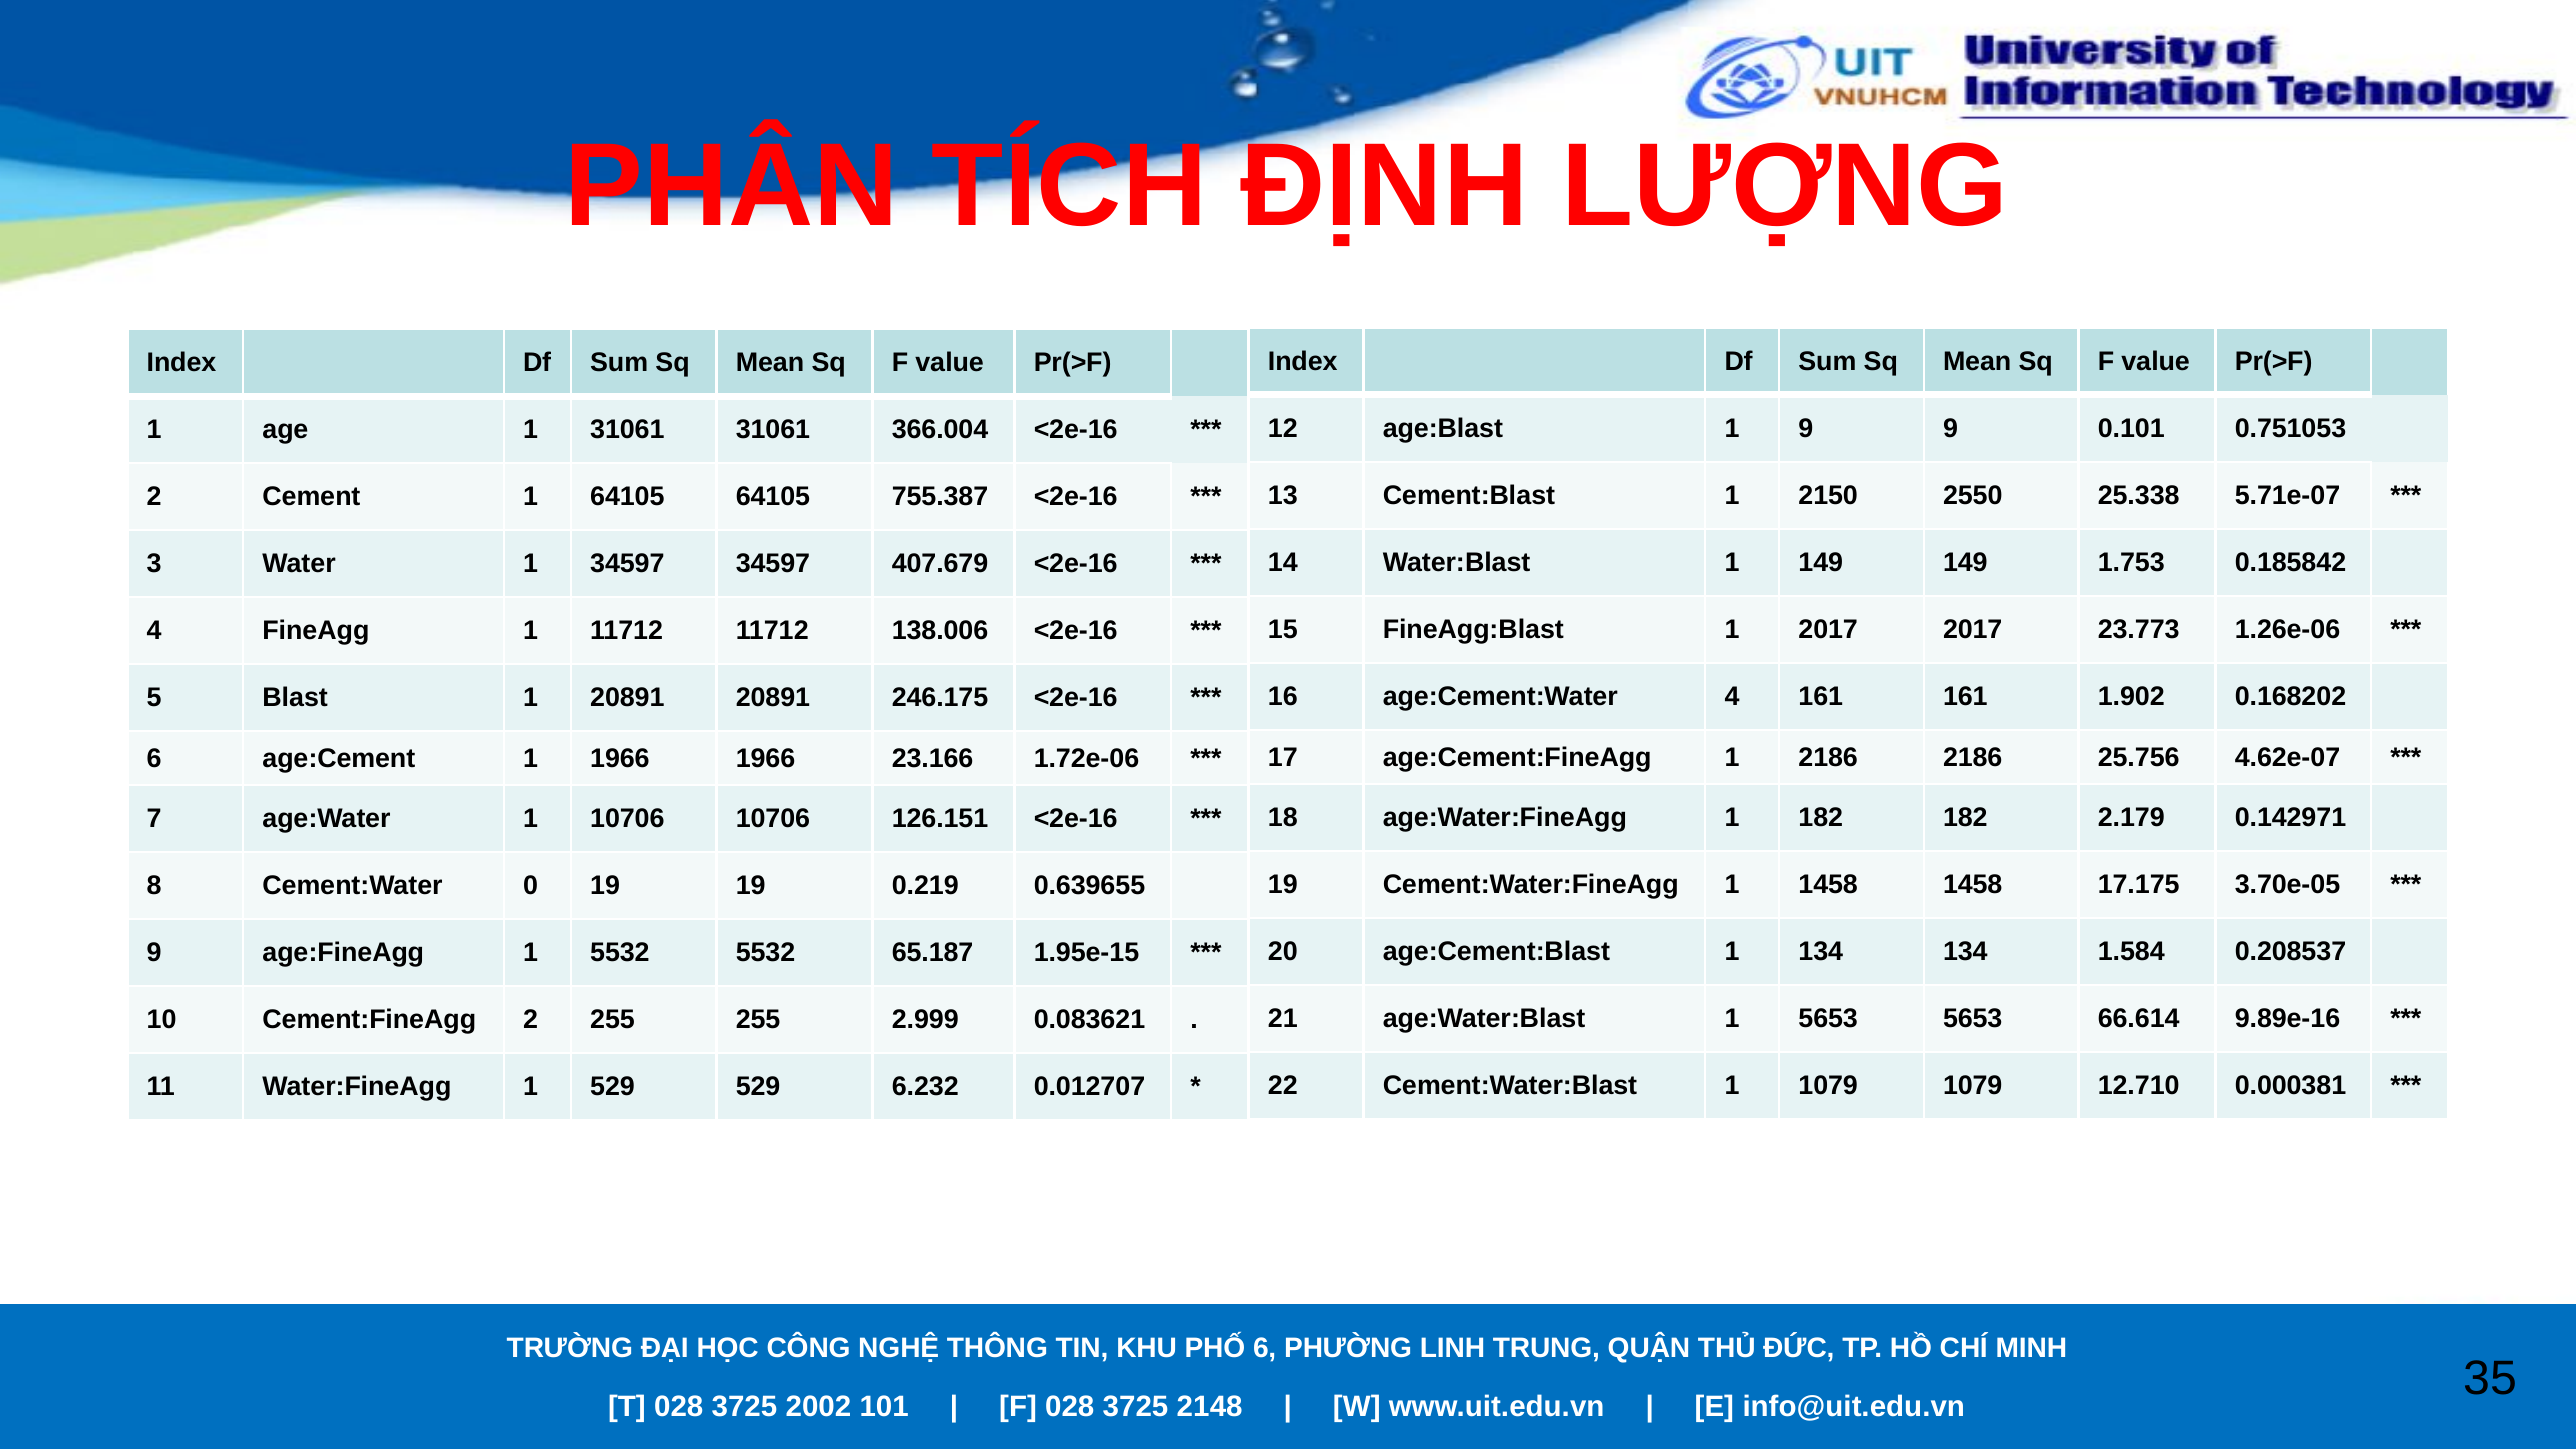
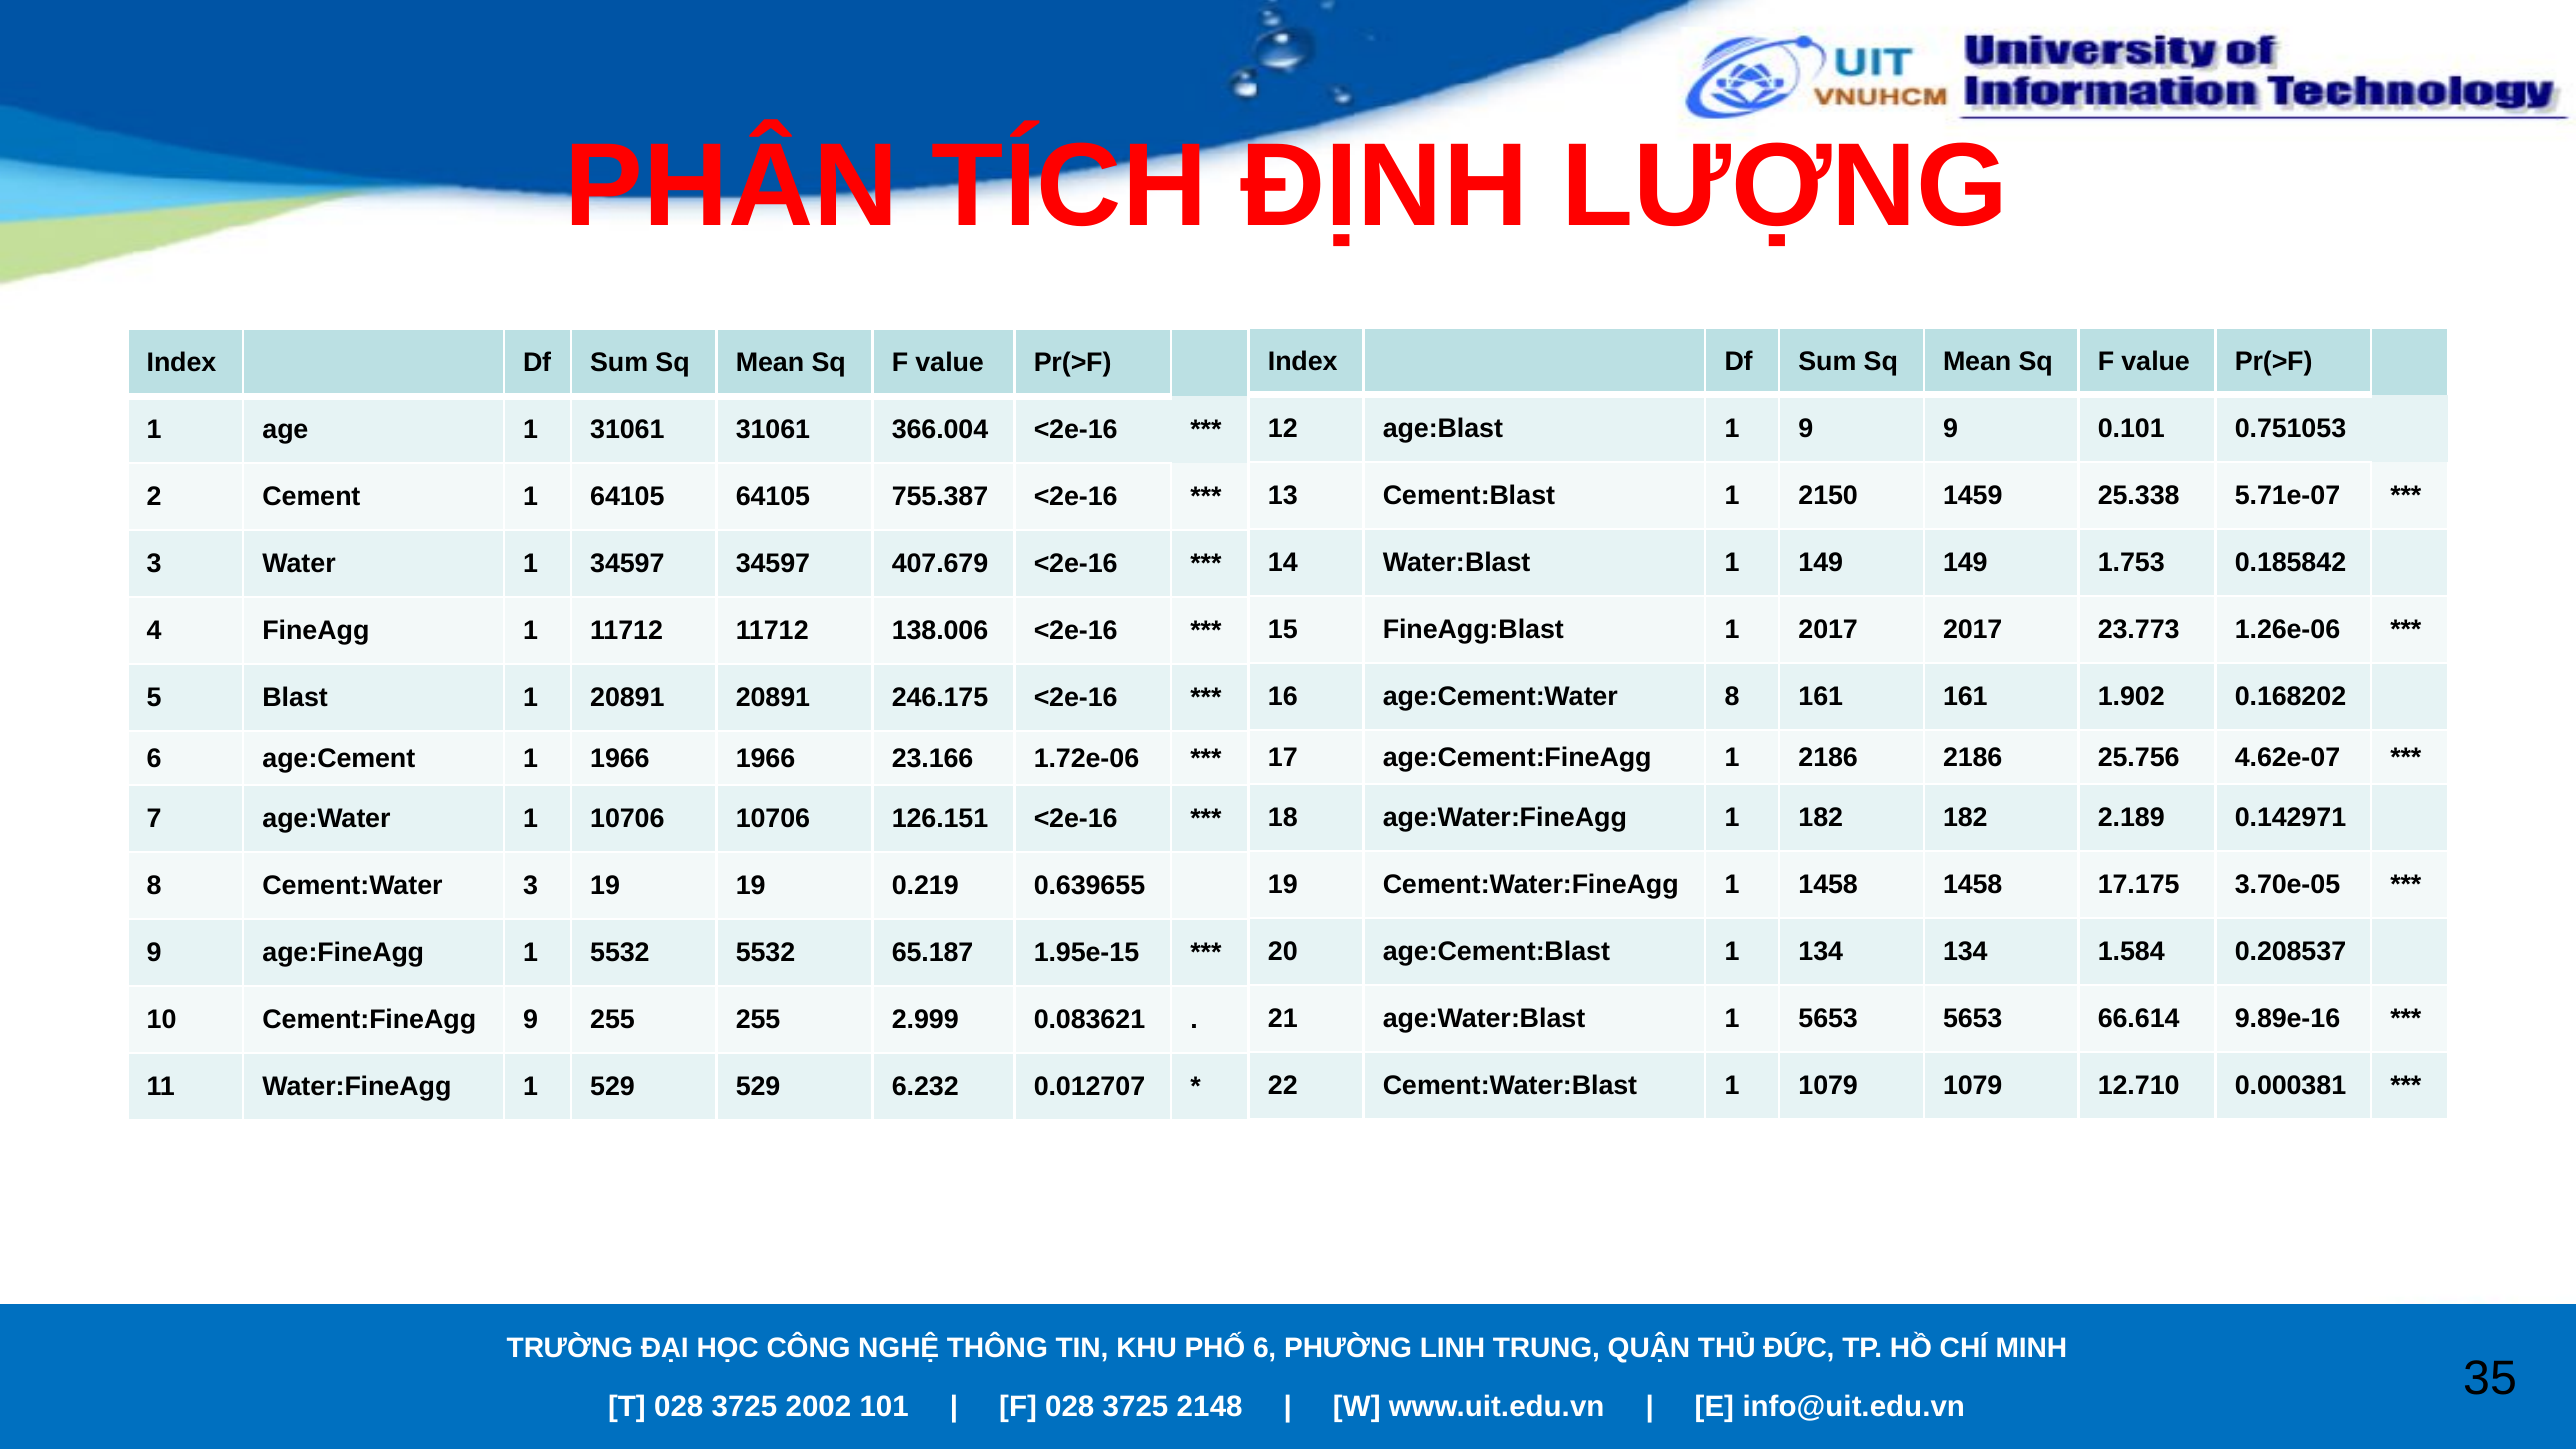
2550: 2550 -> 1459 (1973, 496)
age:Cement:Water 4: 4 -> 8 (1732, 697)
2.179: 2.179 -> 2.189 (2131, 818)
Cement:Water 0: 0 -> 3 (531, 886)
Cement:FineAgg 2: 2 -> 9 (531, 1020)
